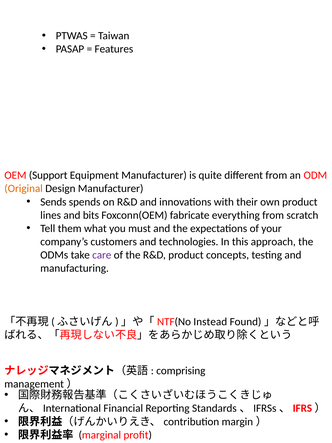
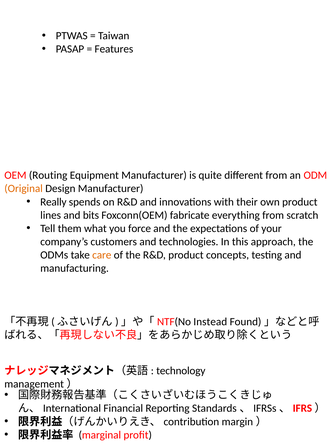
Support: Support -> Routing (48, 175)
Sends: Sends -> Really (53, 202)
must: must -> force (140, 228)
care colour: purple -> orange (102, 255)
comprising: comprising -> technology (181, 370)
